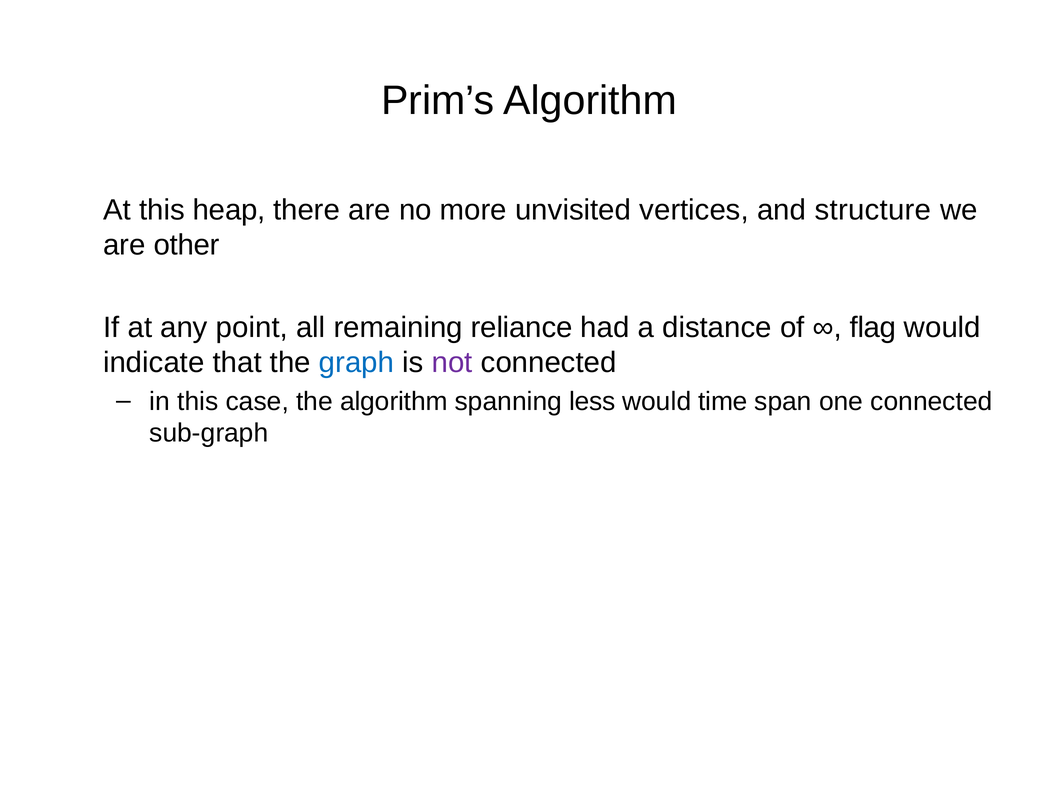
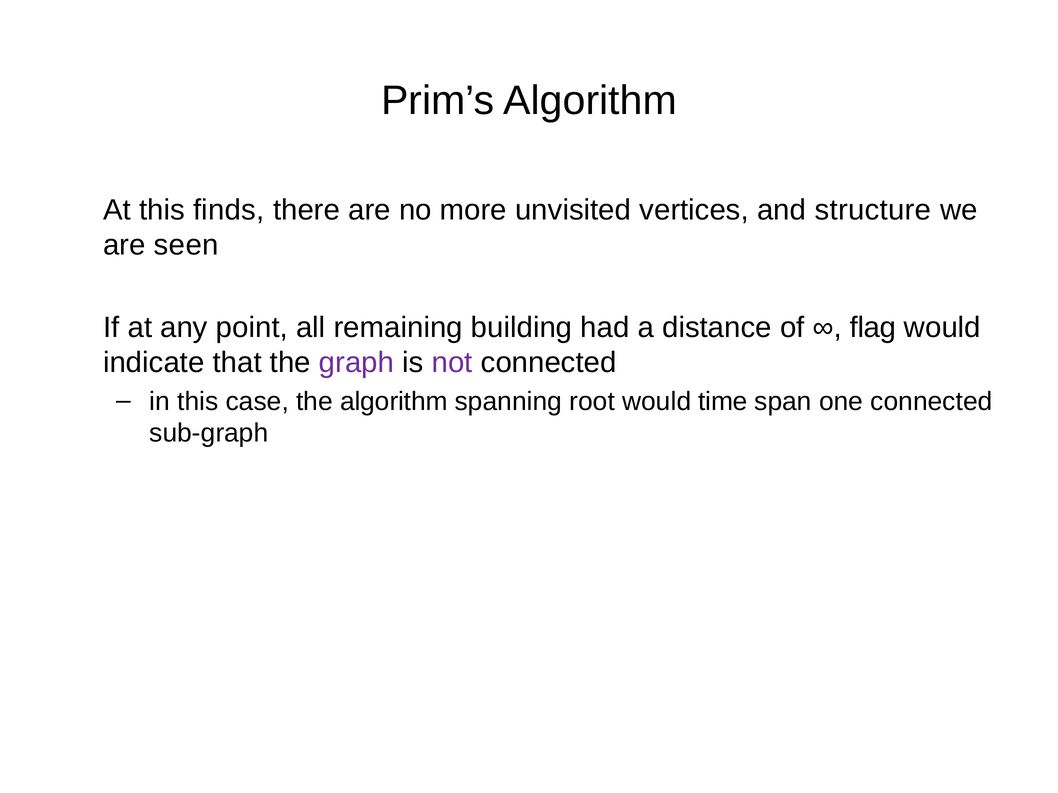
heap: heap -> finds (229, 210)
other: other -> seen (186, 245)
reliance: reliance -> building (522, 328)
graph colour: blue -> purple (356, 363)
less: less -> root (592, 402)
